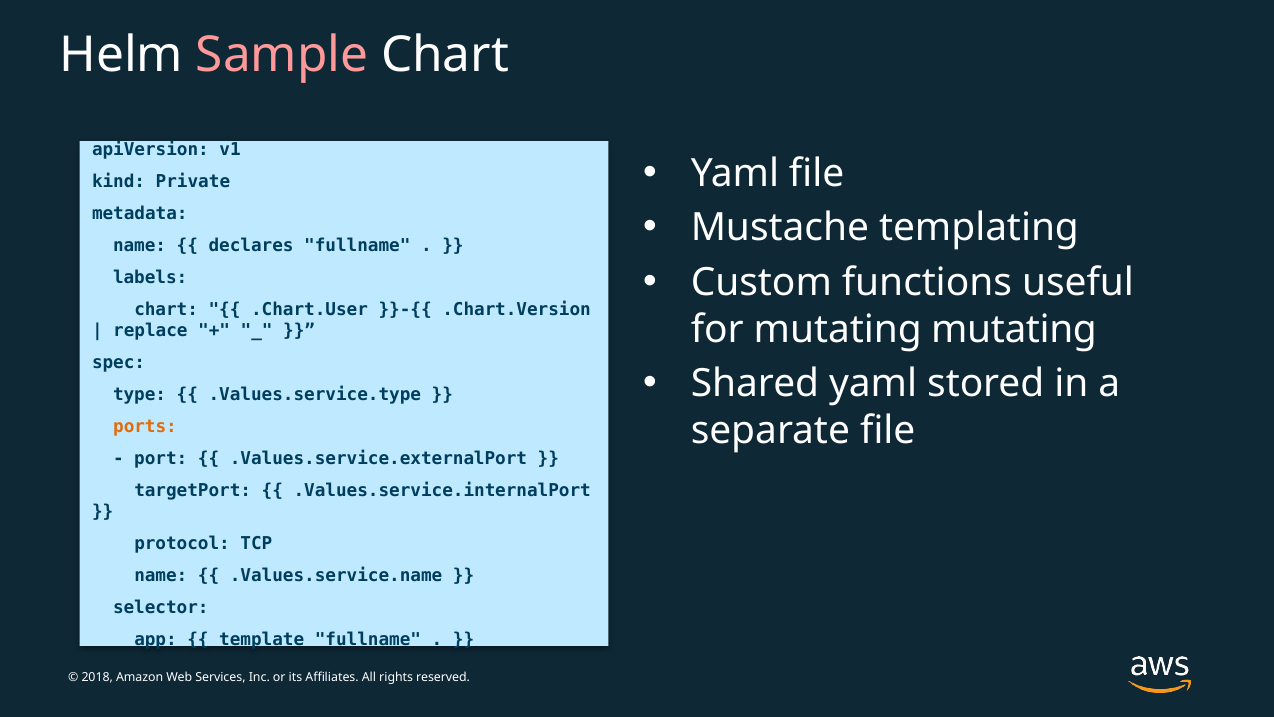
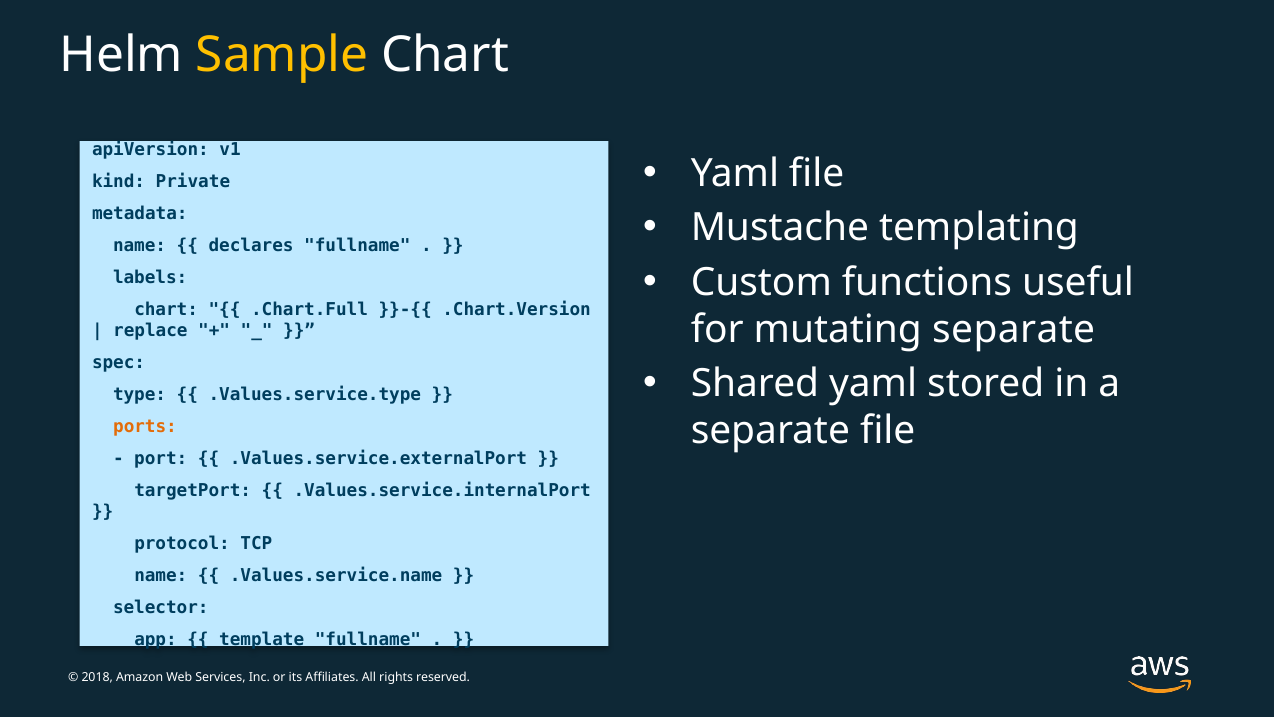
Sample colour: pink -> yellow (282, 56)
.Chart.User: .Chart.User -> .Chart.Full (310, 309)
mutating mutating: mutating -> separate (1014, 329)
